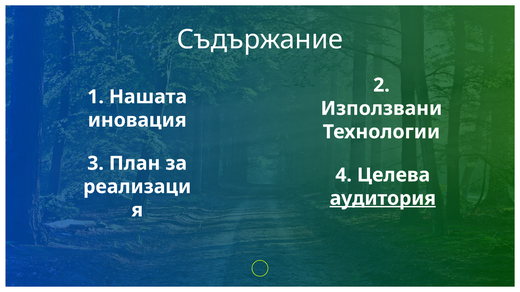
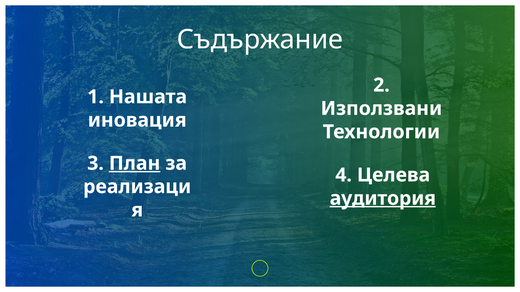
План underline: none -> present (135, 164)
